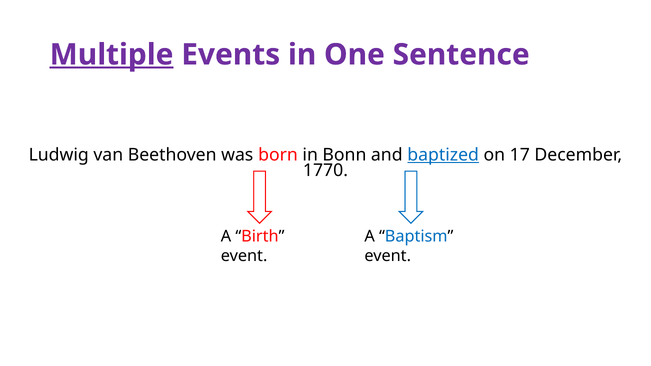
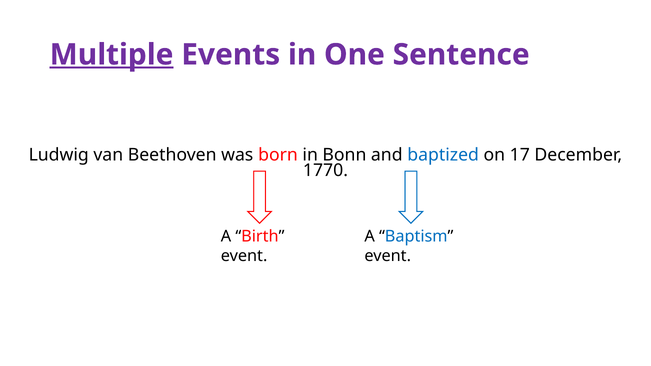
baptized underline: present -> none (443, 155)
